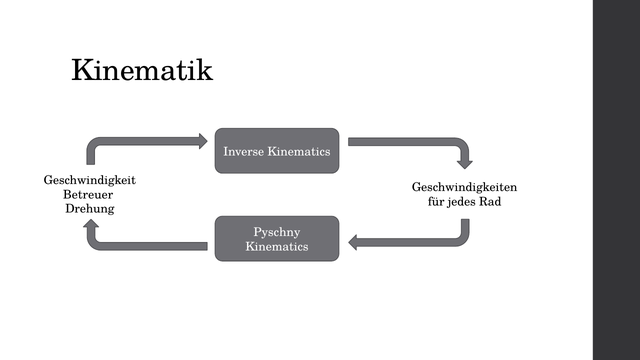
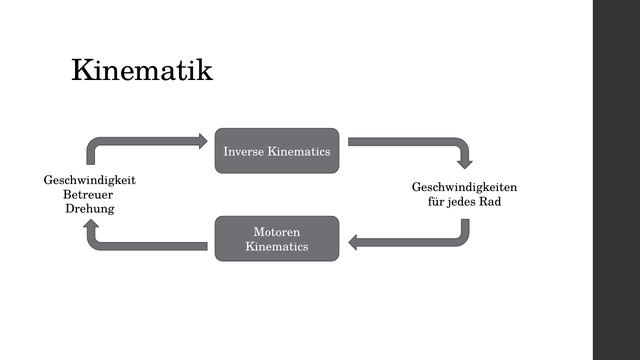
Pyschny: Pyschny -> Motoren (277, 232)
